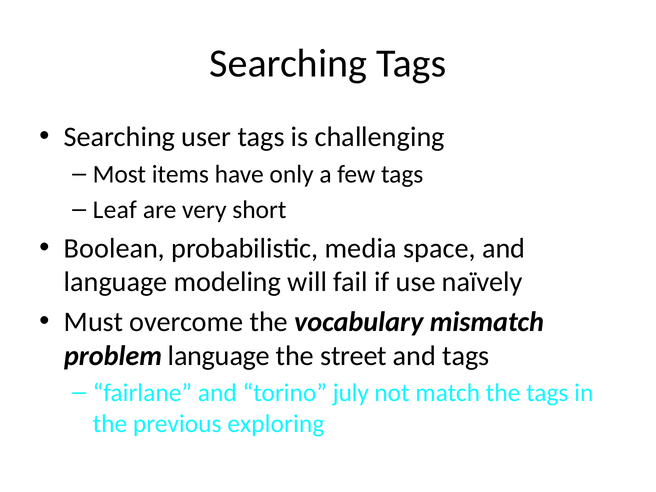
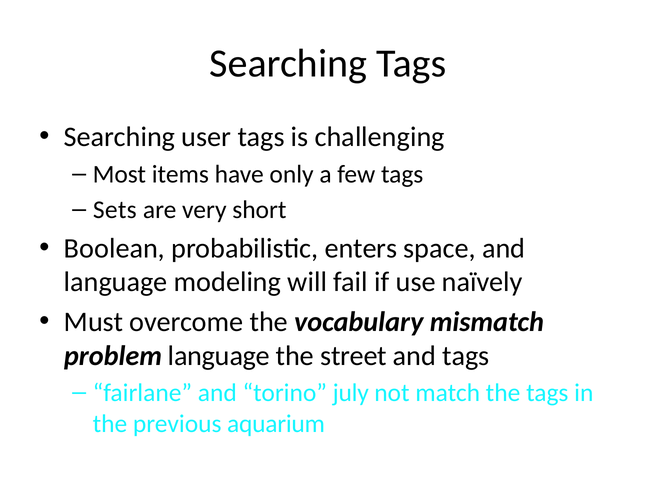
Leaf: Leaf -> Sets (115, 210)
media: media -> enters (361, 248)
exploring: exploring -> aquarium (276, 424)
